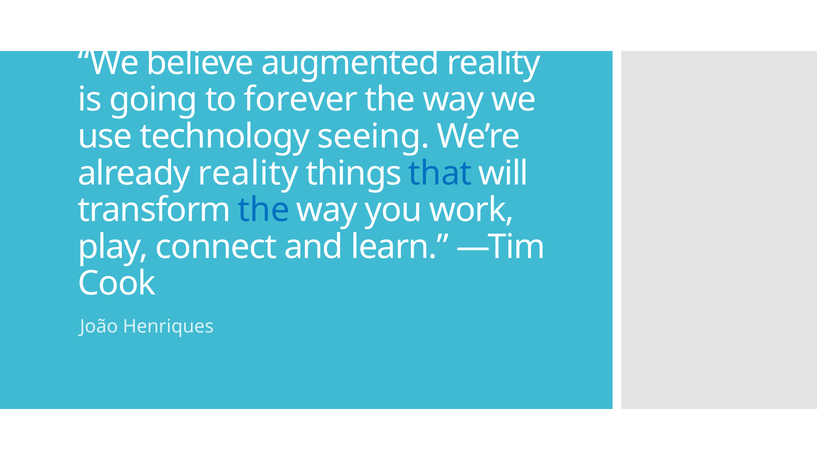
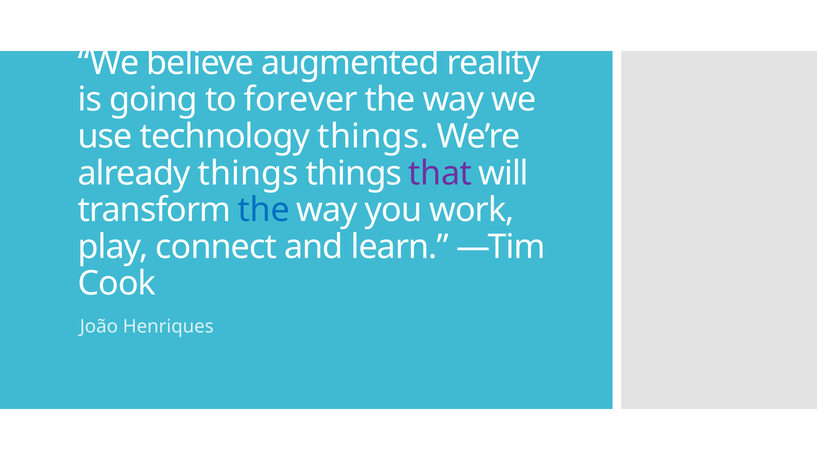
technology seeing: seeing -> things (373, 136)
already reality: reality -> things (248, 173)
that colour: blue -> purple (440, 173)
